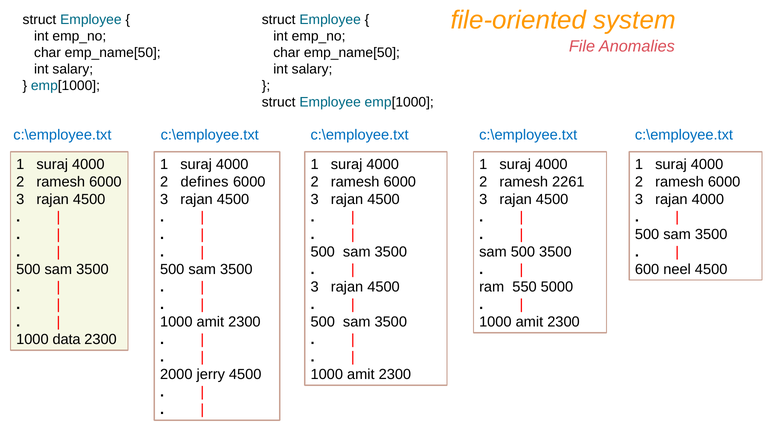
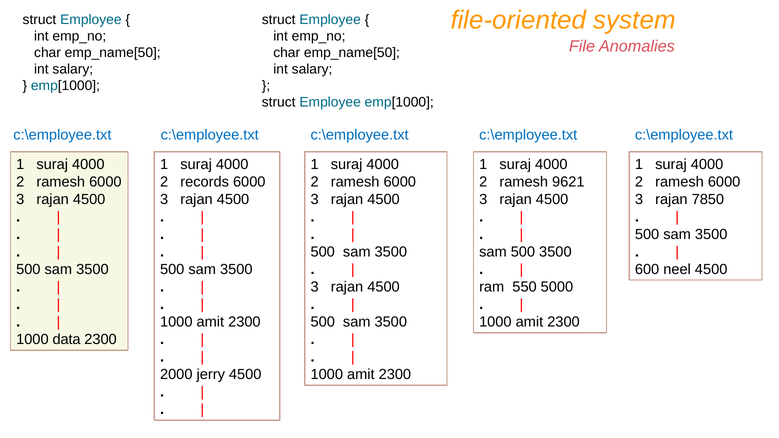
defines: defines -> records (205, 182)
2261: 2261 -> 9621 (568, 182)
rajan 4000: 4000 -> 7850 (708, 200)
